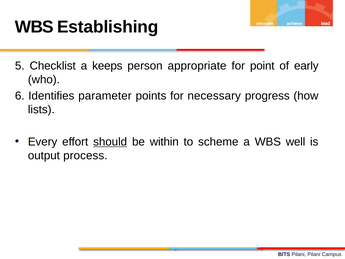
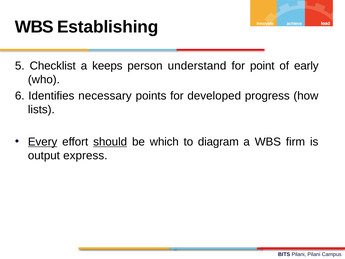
appropriate: appropriate -> understand (197, 66)
parameter: parameter -> necessary (105, 96)
necessary: necessary -> developed (214, 96)
Every underline: none -> present (43, 142)
within: within -> which (164, 142)
scheme: scheme -> diagram (218, 142)
well: well -> firm (295, 142)
process: process -> express (85, 155)
